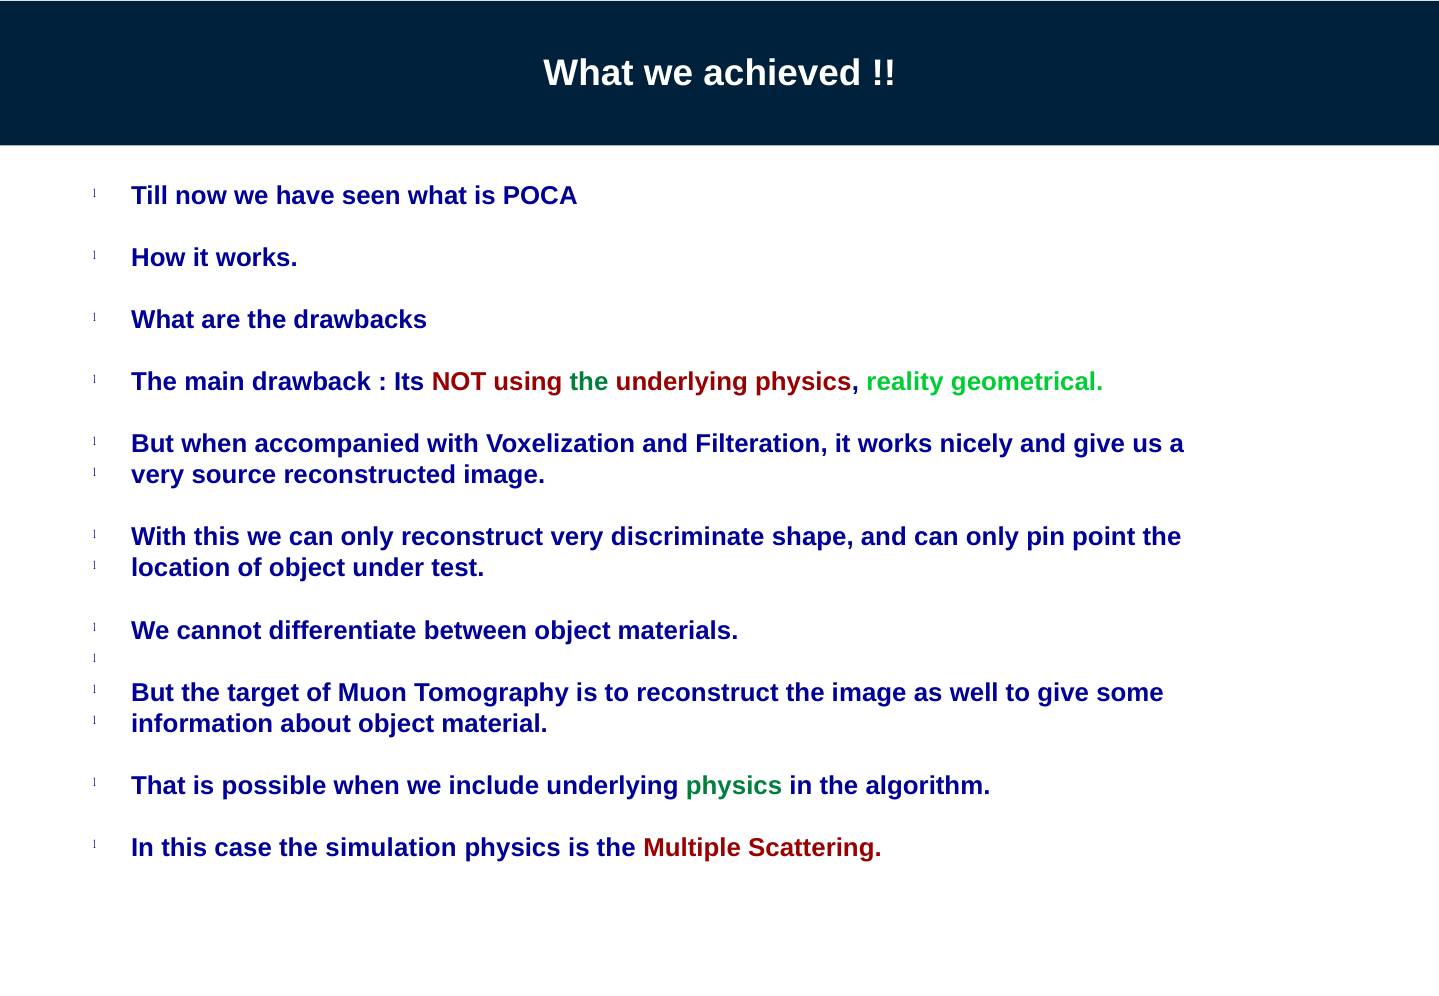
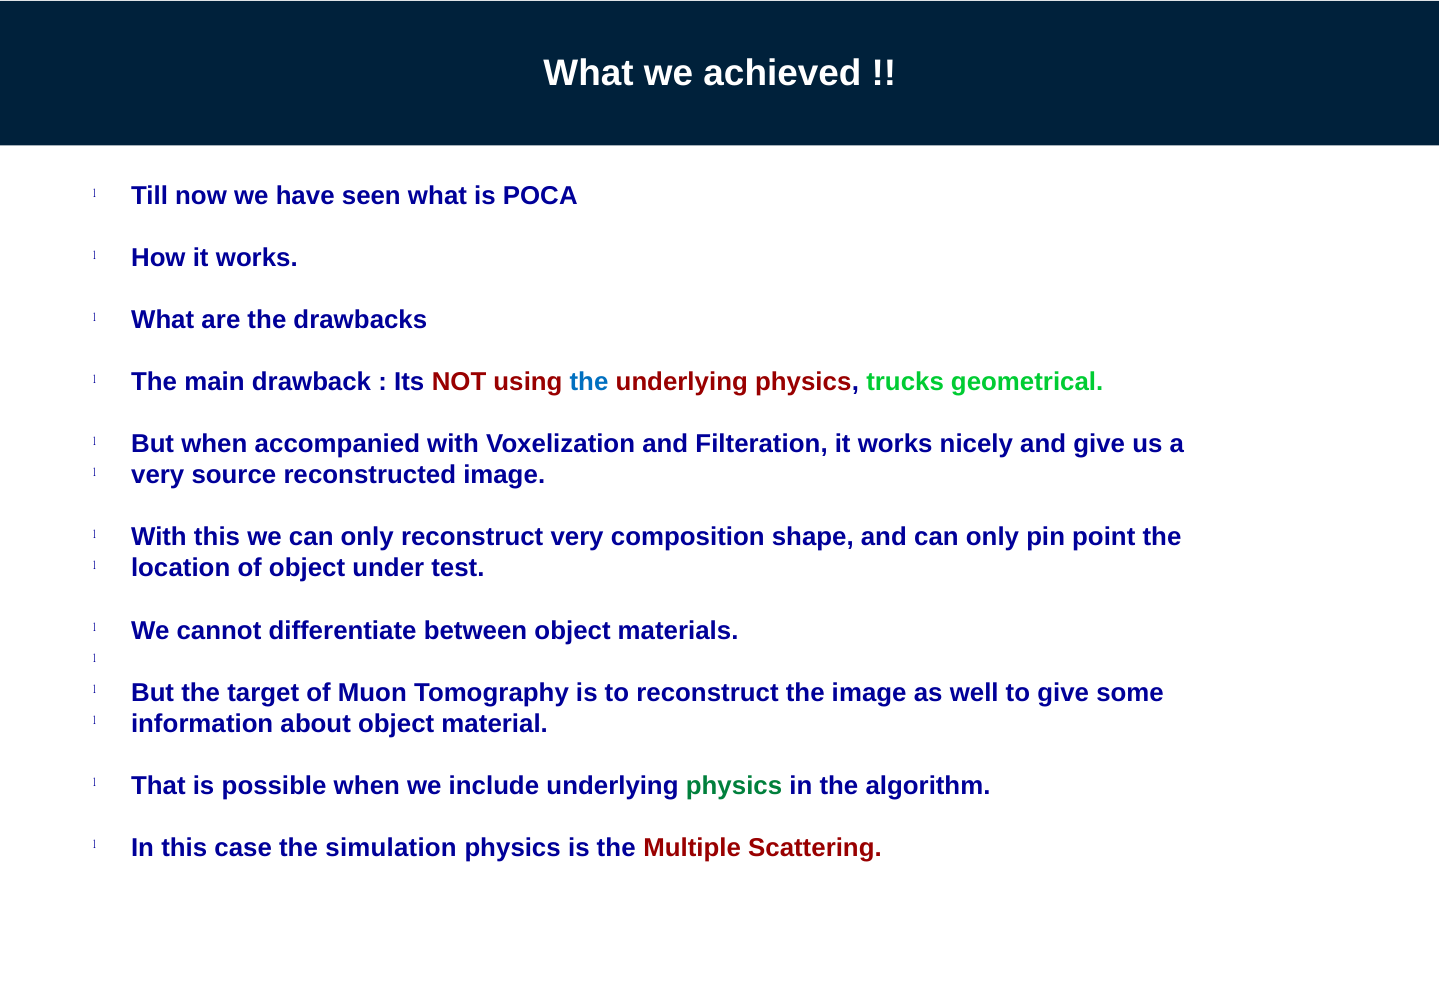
the colour: green -> blue (589, 382)
reality: reality -> trucks (905, 382)
discriminate: discriminate -> composition (688, 538)
